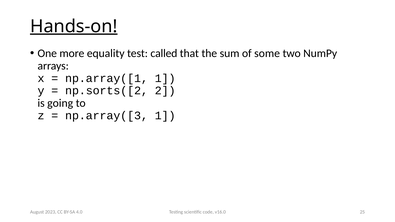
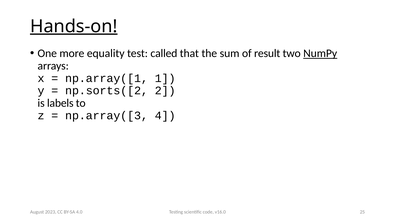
some: some -> result (267, 53)
NumPy underline: none -> present (320, 53)
going: going -> labels (60, 103)
np.array([3 1: 1 -> 4 (165, 116)
